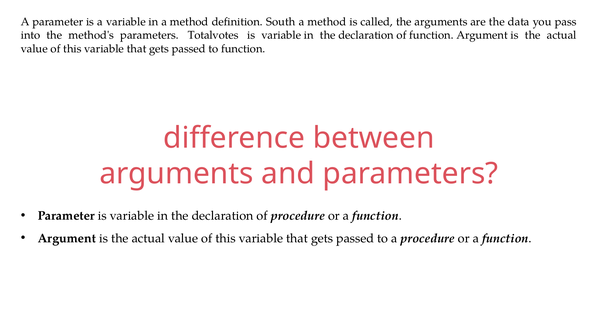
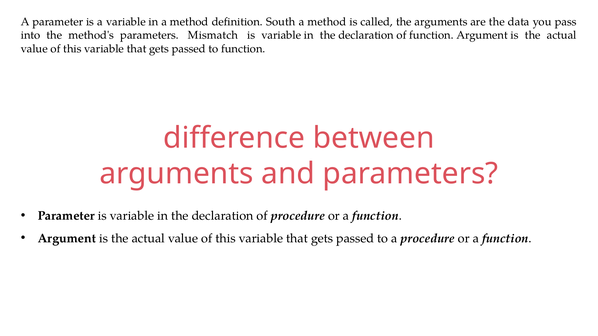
Totalvotes: Totalvotes -> Mismatch (213, 35)
